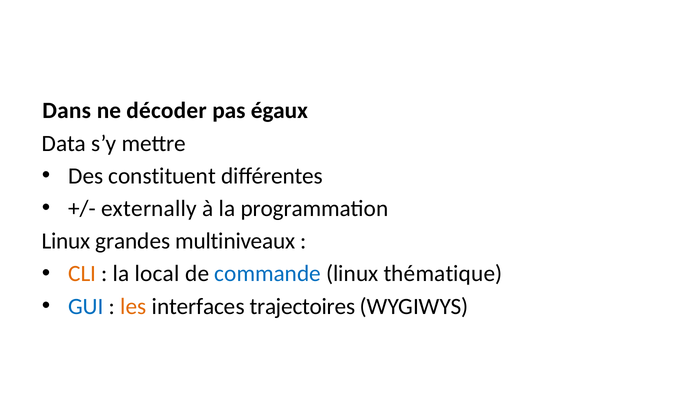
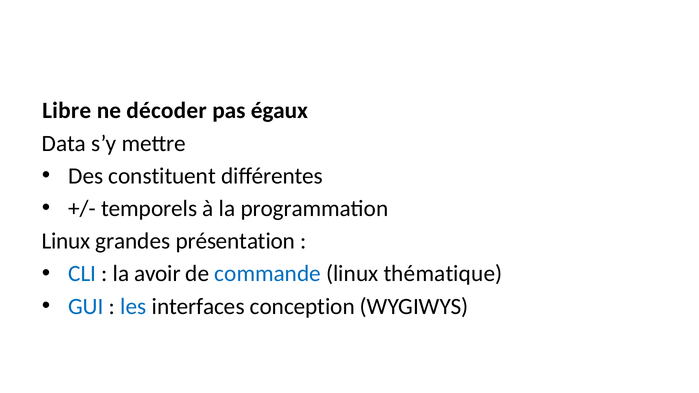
Dans: Dans -> Libre (67, 111)
externally: externally -> temporels (149, 209)
multiniveaux: multiniveaux -> présentation (235, 241)
CLI colour: orange -> blue (82, 274)
local: local -> avoir (157, 274)
les colour: orange -> blue (133, 307)
trajectoires: trajectoires -> conception (302, 307)
